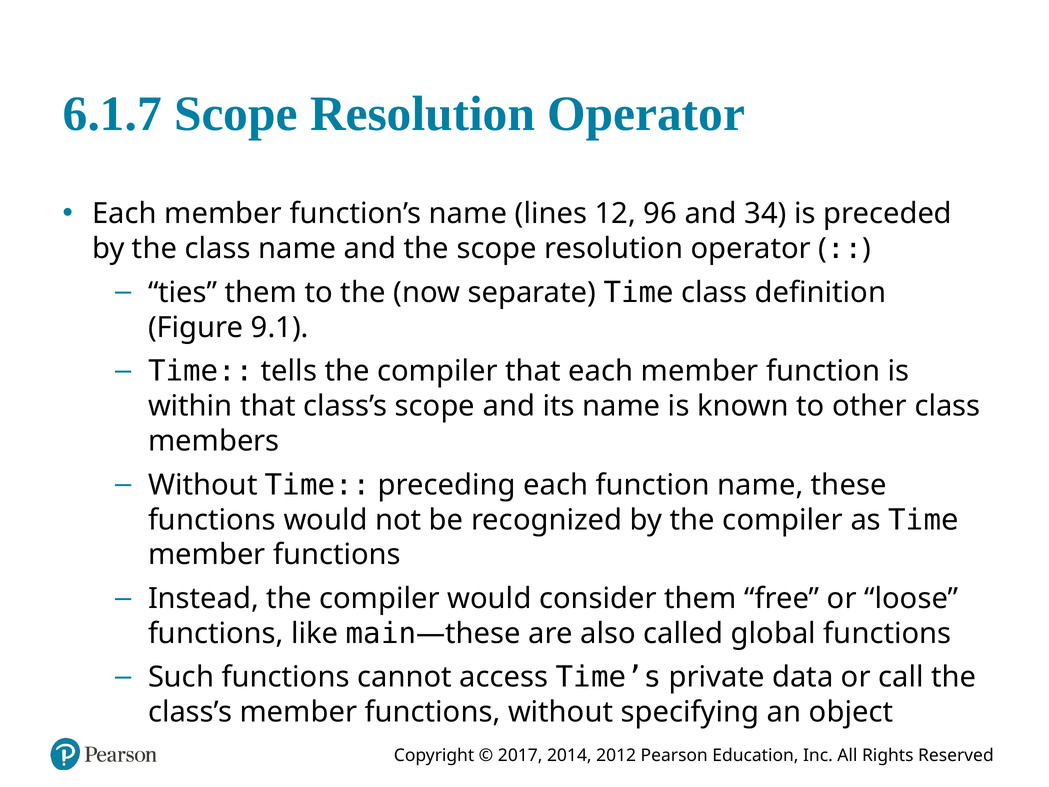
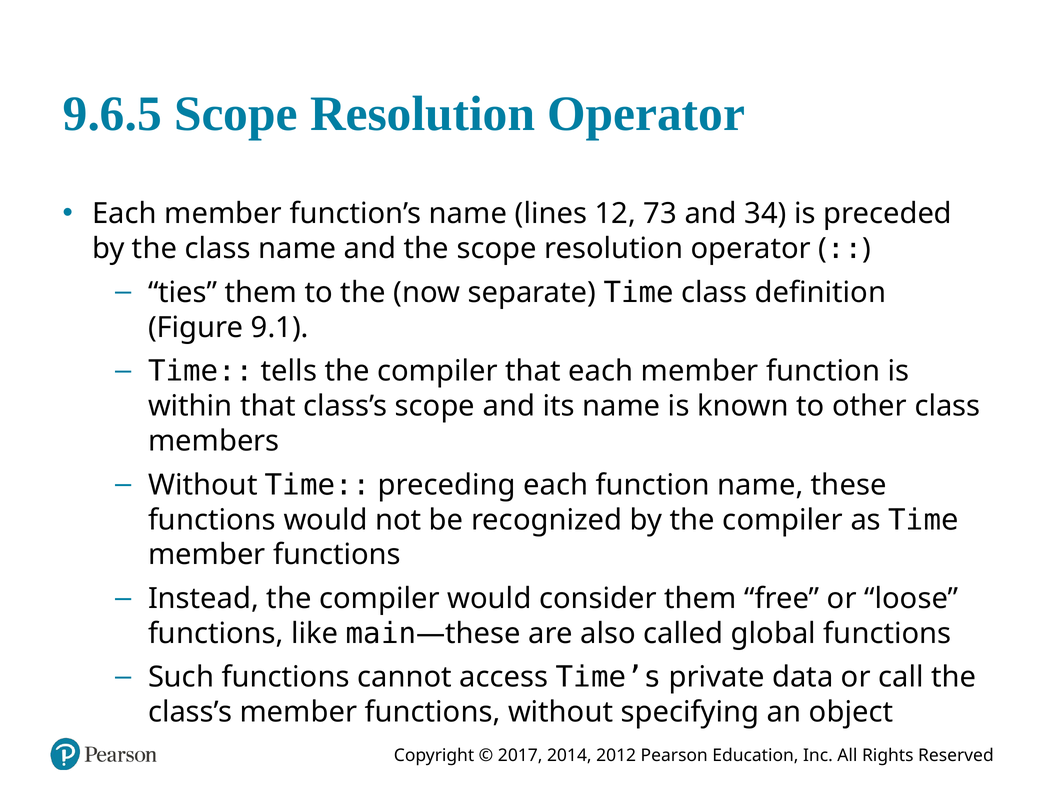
6.1.7: 6.1.7 -> 9.6.5 (112, 114)
96: 96 -> 73 (660, 214)
